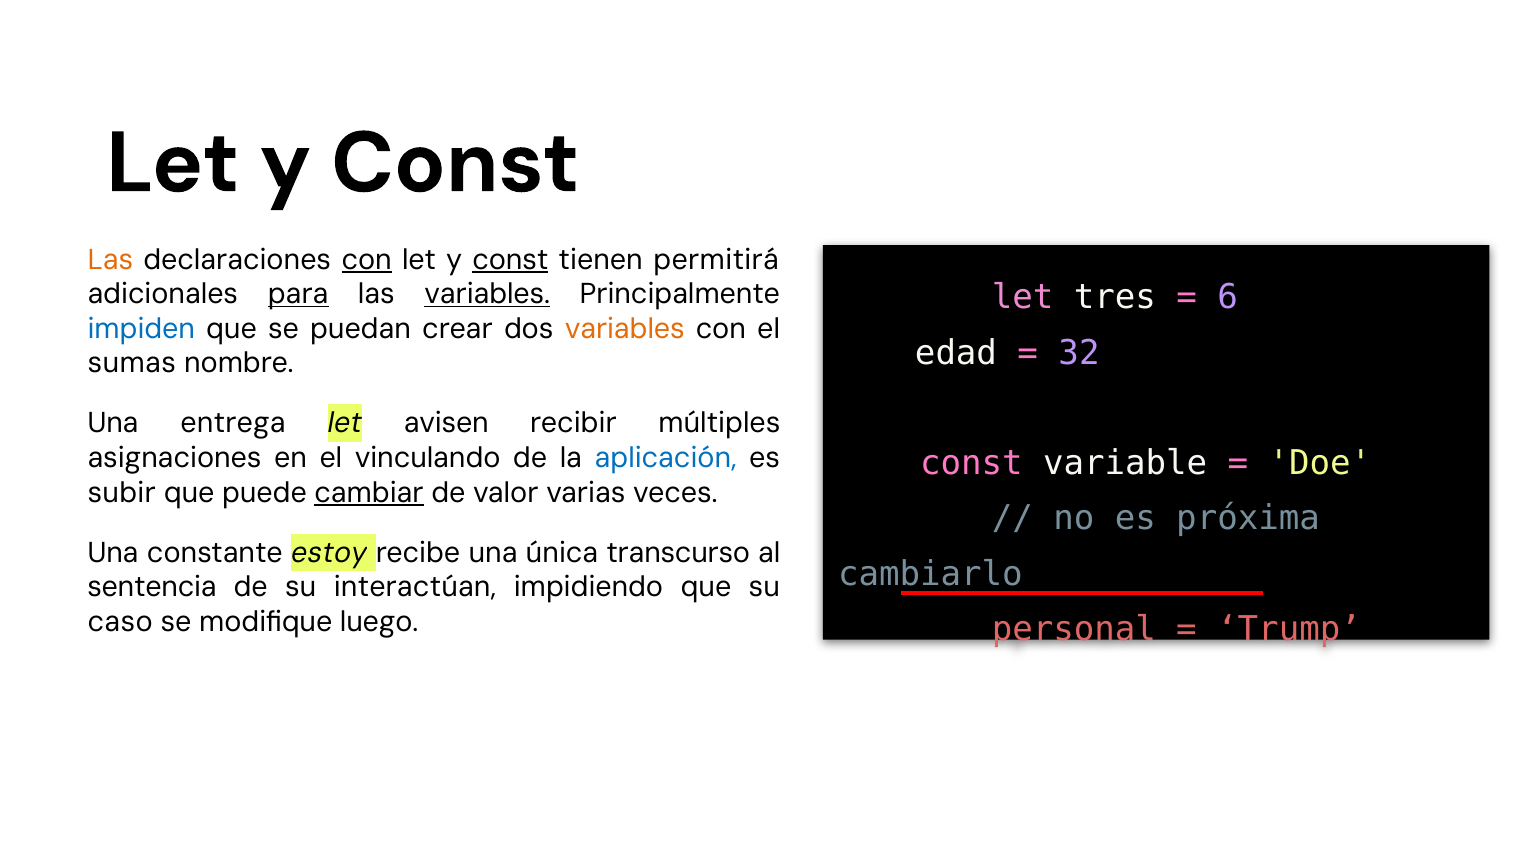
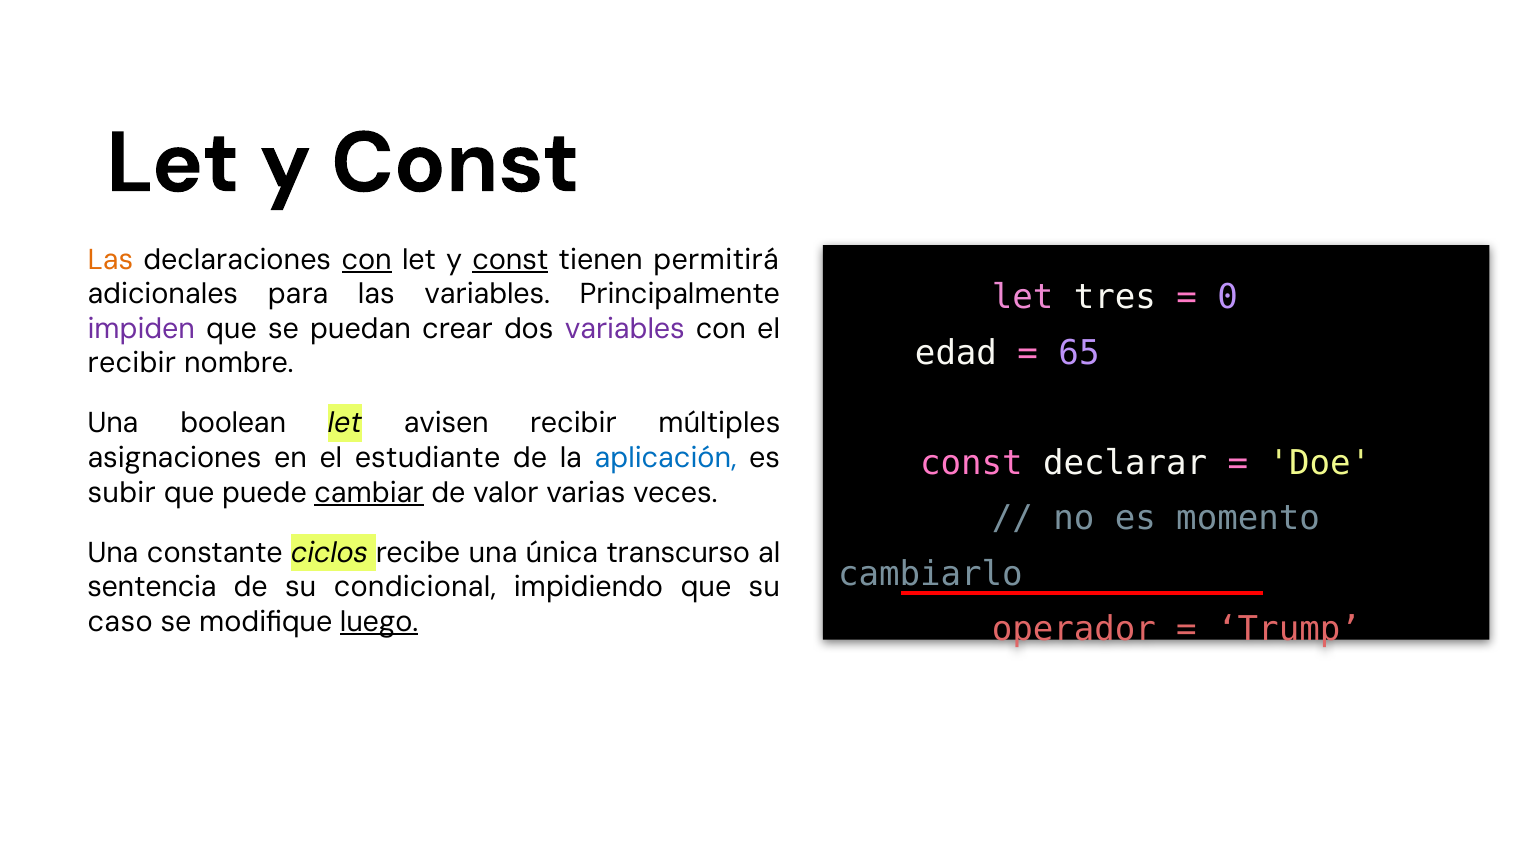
6: 6 -> 0 (1228, 297)
para underline: present -> none (298, 294)
variables underline: present -> none (487, 294)
impiden colour: blue -> purple (141, 329)
variables colour: orange -> purple (625, 329)
32: 32 -> 65 (1079, 353)
sumas: sumas -> recibir (132, 363)
entrega: entrega -> boolean (233, 423)
vinculando: vinculando -> estudiante (428, 458)
variable: variable -> declarar (1125, 463)
próxima: próxima -> momento (1248, 518)
estoy: estoy -> ciclos (330, 552)
interactúan: interactúan -> condicional (415, 587)
luego underline: none -> present (379, 622)
personal: personal -> operador (1074, 629)
